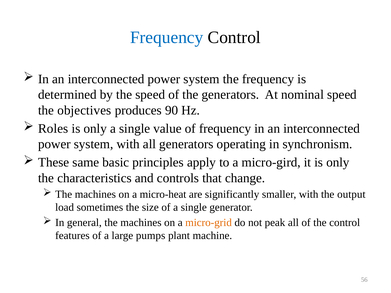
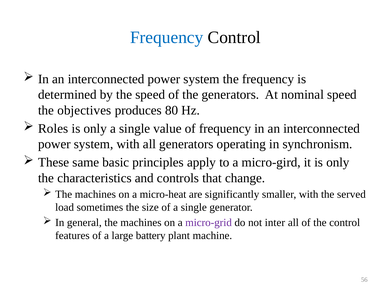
90: 90 -> 80 (172, 110)
output: output -> served (351, 195)
micro-grid colour: orange -> purple (209, 223)
peak: peak -> inter (275, 223)
pumps: pumps -> battery (151, 236)
